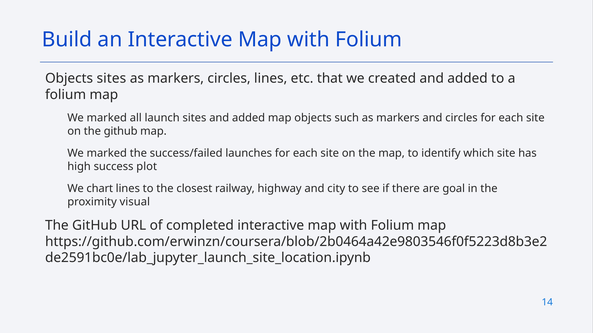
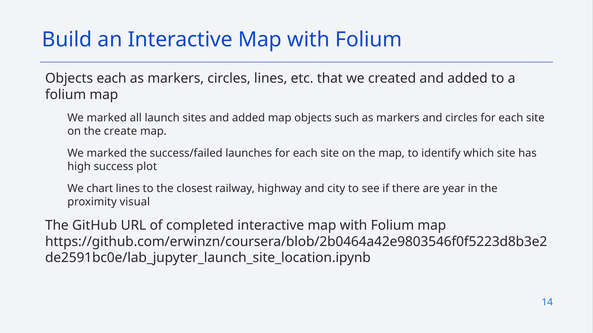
Objects sites: sites -> each (112, 78)
on the github: github -> create (121, 131)
goal: goal -> year (454, 189)
